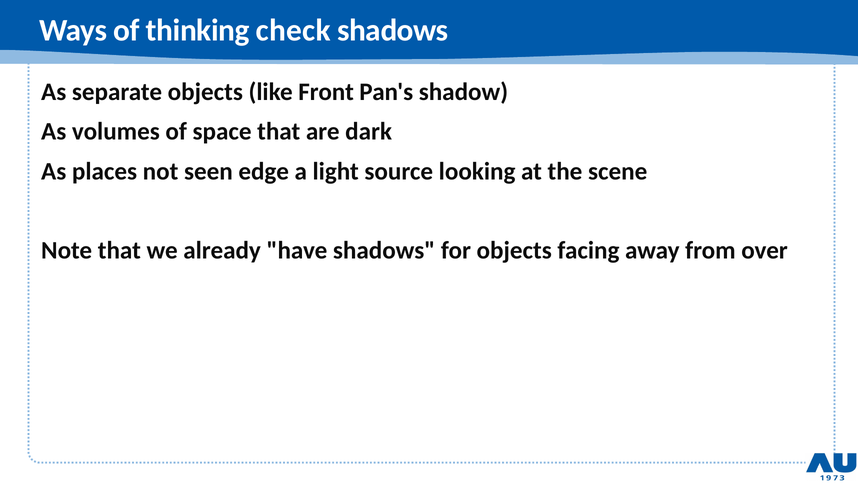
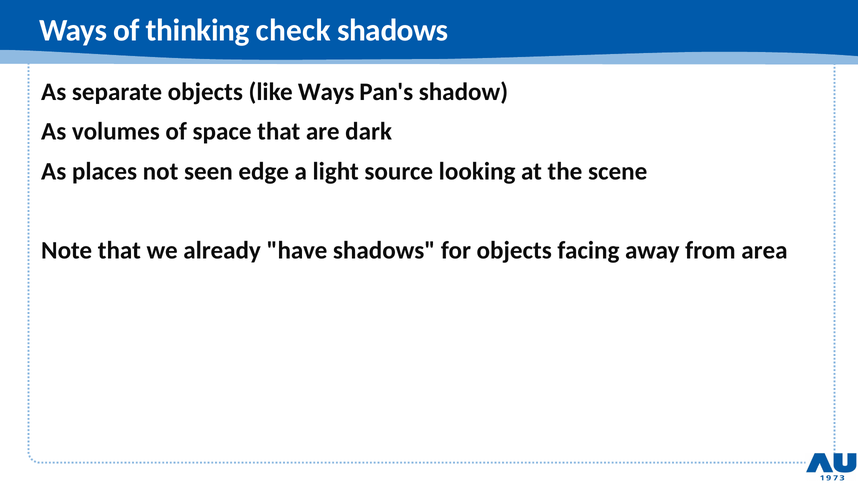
like Front: Front -> Ways (326, 92)
over: over -> area (764, 250)
